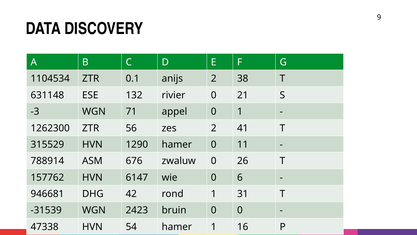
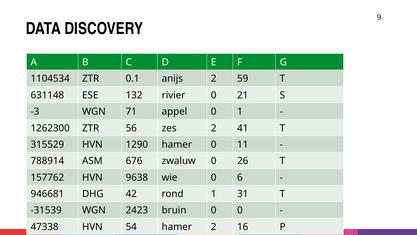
38: 38 -> 59 (243, 79)
6147: 6147 -> 9638 (137, 177)
hamer 1: 1 -> 2 (214, 226)
